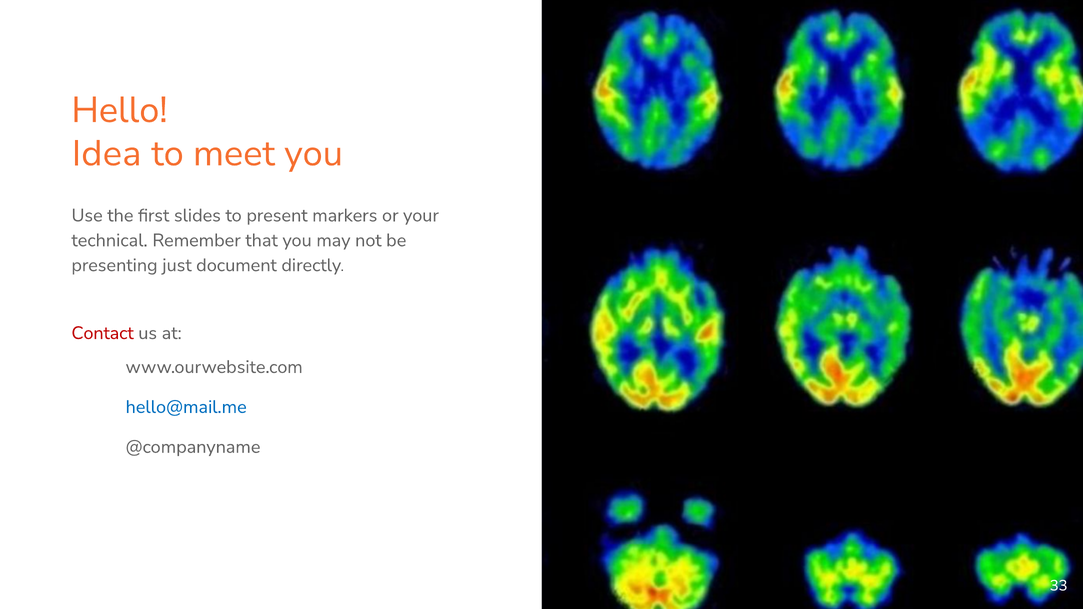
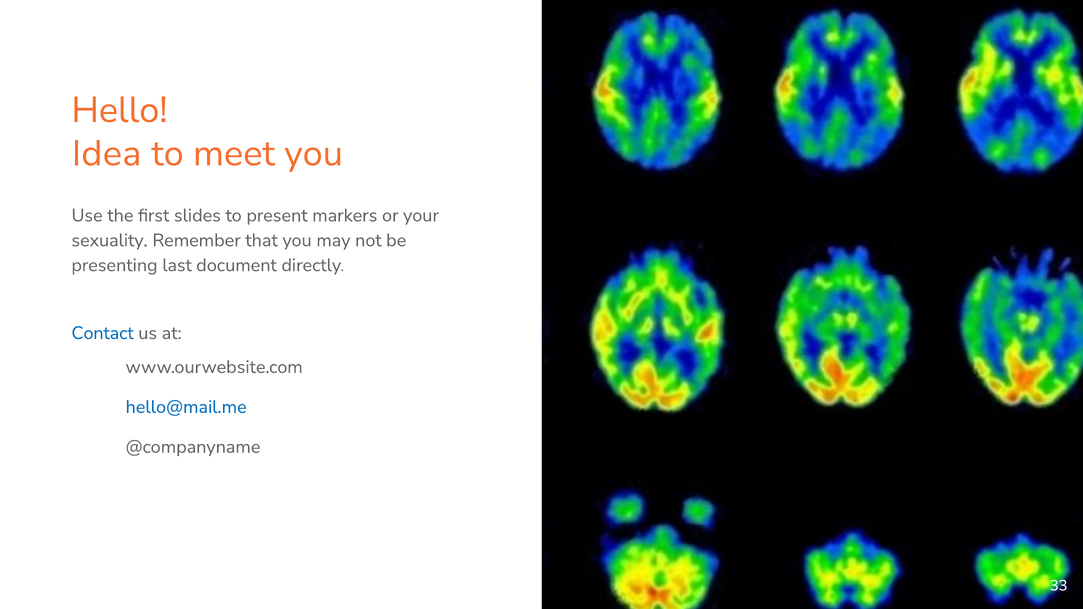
technical: technical -> sexuality (110, 240)
just: just -> last (177, 265)
Contact colour: red -> blue (103, 333)
